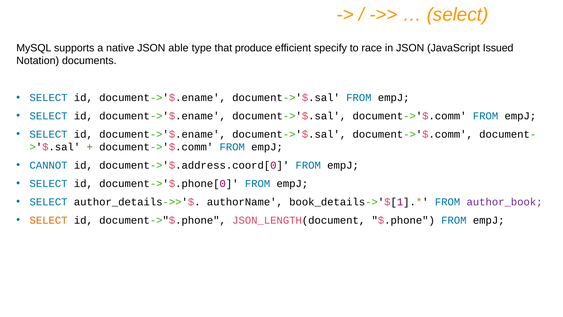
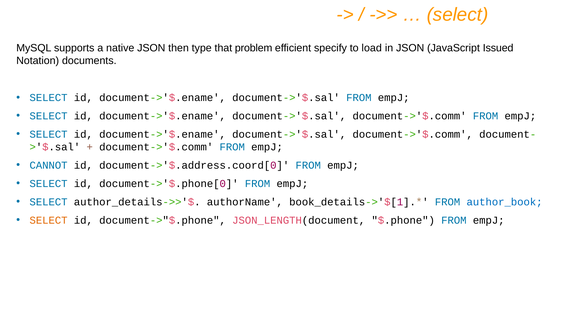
able: able -> then (179, 48)
produce: produce -> problem (254, 48)
race: race -> load (372, 48)
author_book colour: purple -> blue (505, 202)
